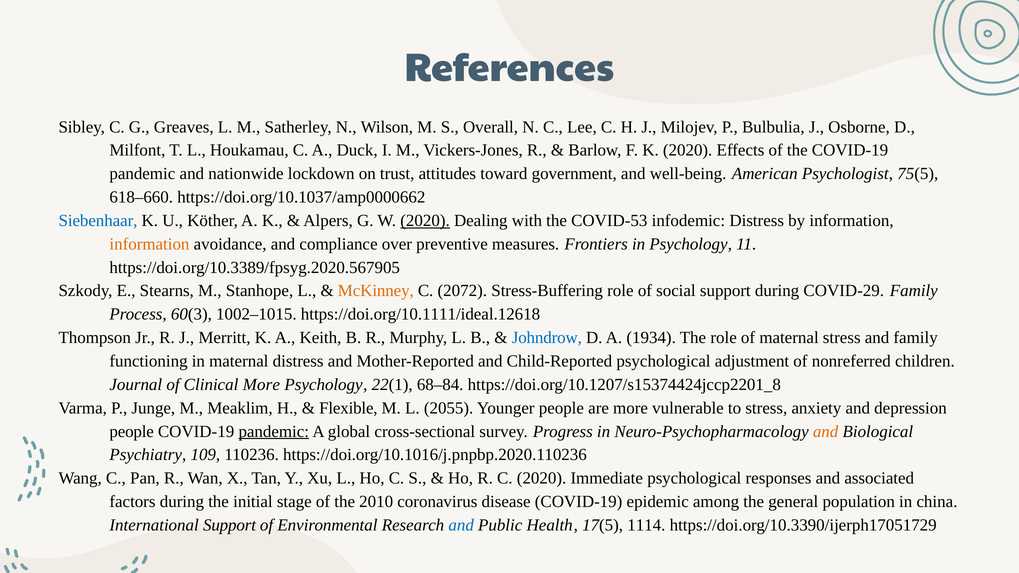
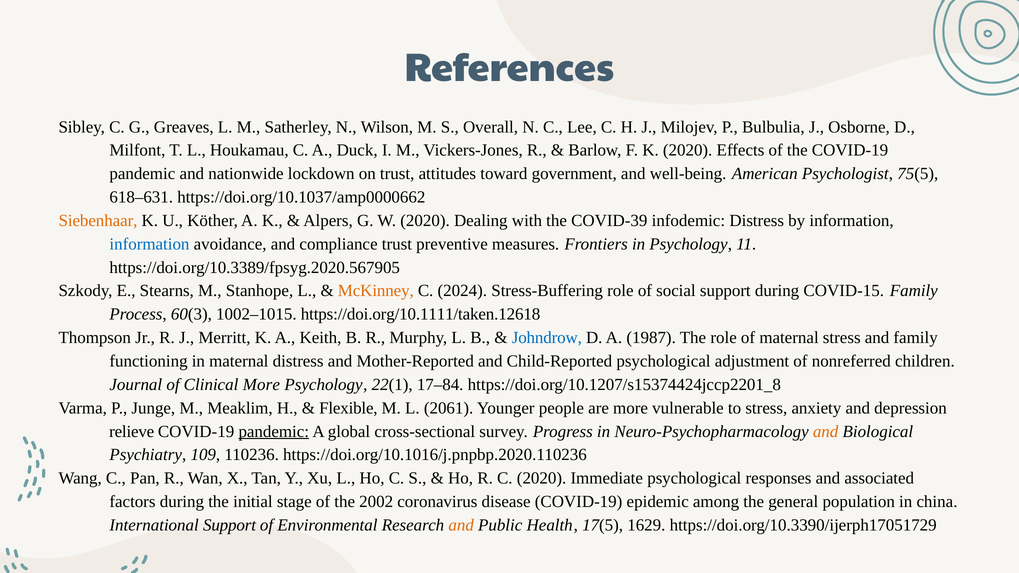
618–660: 618–660 -> 618–631 (141, 197)
Siebenhaar colour: blue -> orange (98, 221)
2020 underline: present -> none (425, 221)
COVID-53: COVID-53 -> COVID-39 (609, 221)
information colour: orange -> blue (149, 244)
compliance over: over -> trust (397, 244)
2072: 2072 -> 2024 (462, 291)
COVID‐29: COVID‐29 -> COVID‐15 (844, 291)
https://doi.org/10.1111/ideal.12618: https://doi.org/10.1111/ideal.12618 -> https://doi.org/10.1111/taken.12618 (421, 314)
1934: 1934 -> 1987 (651, 338)
68–84: 68–84 -> 17–84 (440, 385)
2055: 2055 -> 2061 (449, 408)
people: people -> relieve (132, 432)
2010: 2010 -> 2002 (376, 502)
and colour: blue -> orange (461, 525)
1114: 1114 -> 1629 (646, 525)
